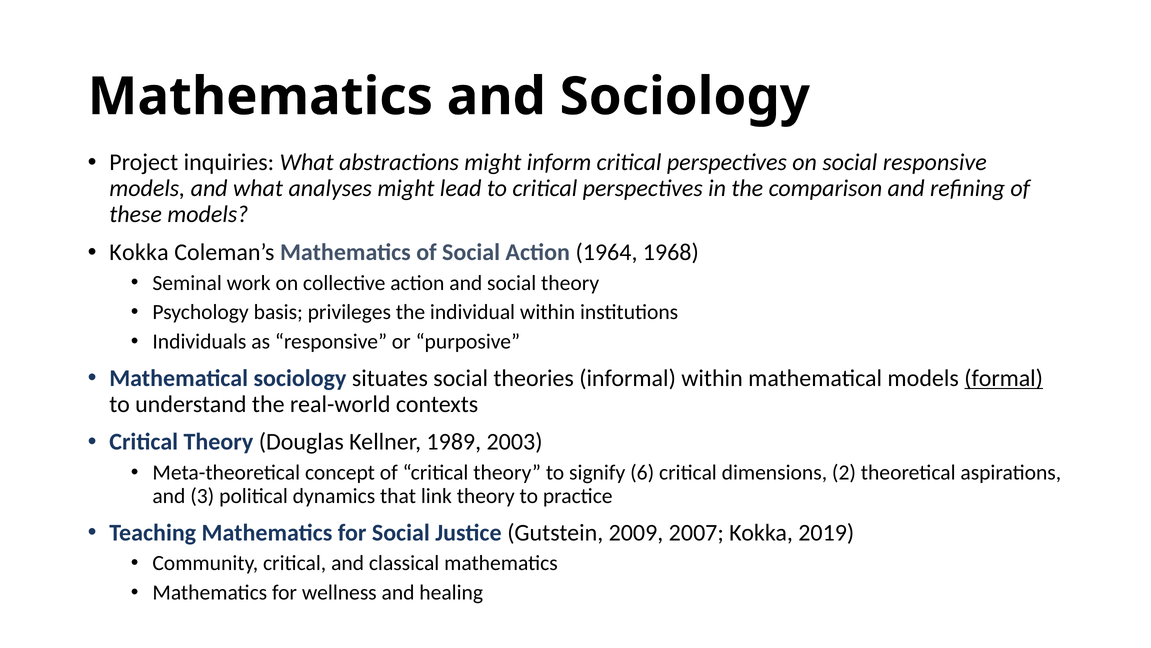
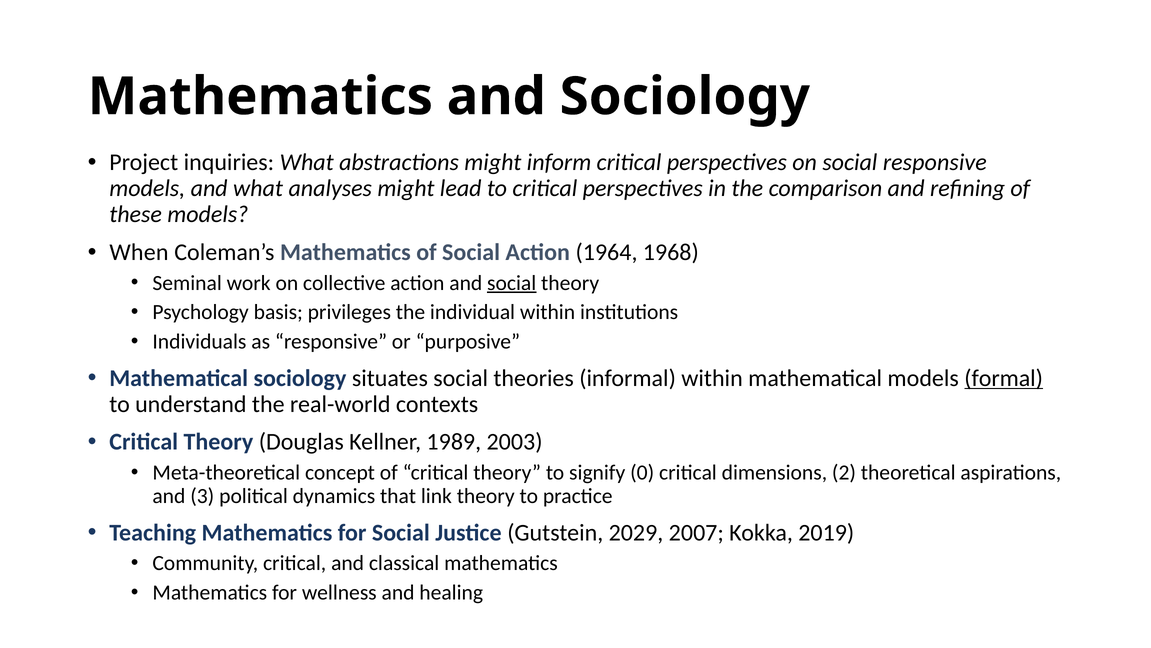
Kokka: Kokka -> When (139, 252)
social underline: none -> present (512, 283)
6: 6 -> 0 (642, 472)
2009: 2009 -> 2029 (636, 532)
